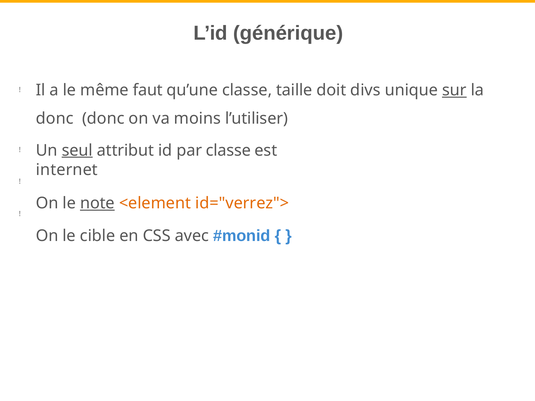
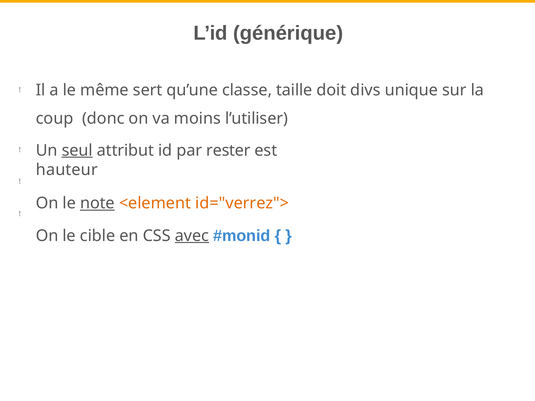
faut: faut -> sert (148, 90)
sur underline: present -> none (454, 90)
donc: donc -> coup (55, 118)
par classe: classe -> rester (228, 150)
internet: internet -> hauteur (67, 170)
avec underline: none -> present (192, 236)
